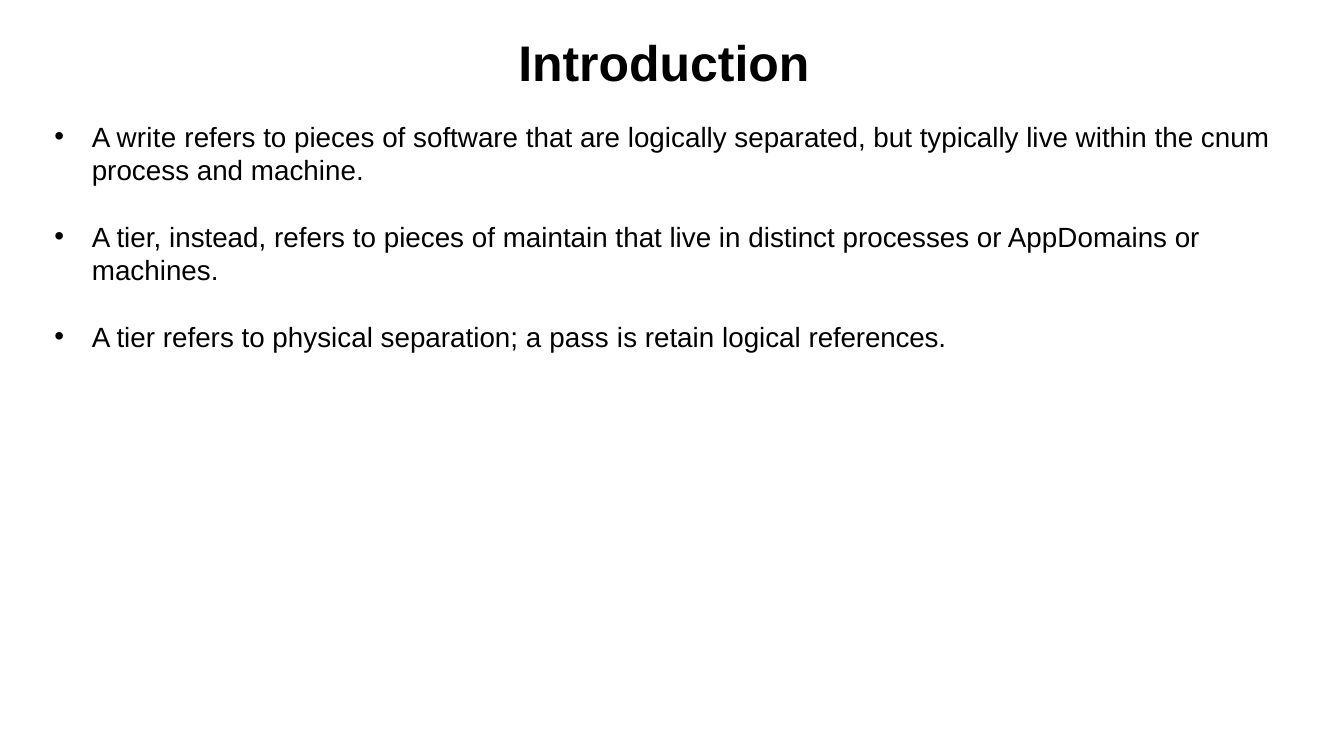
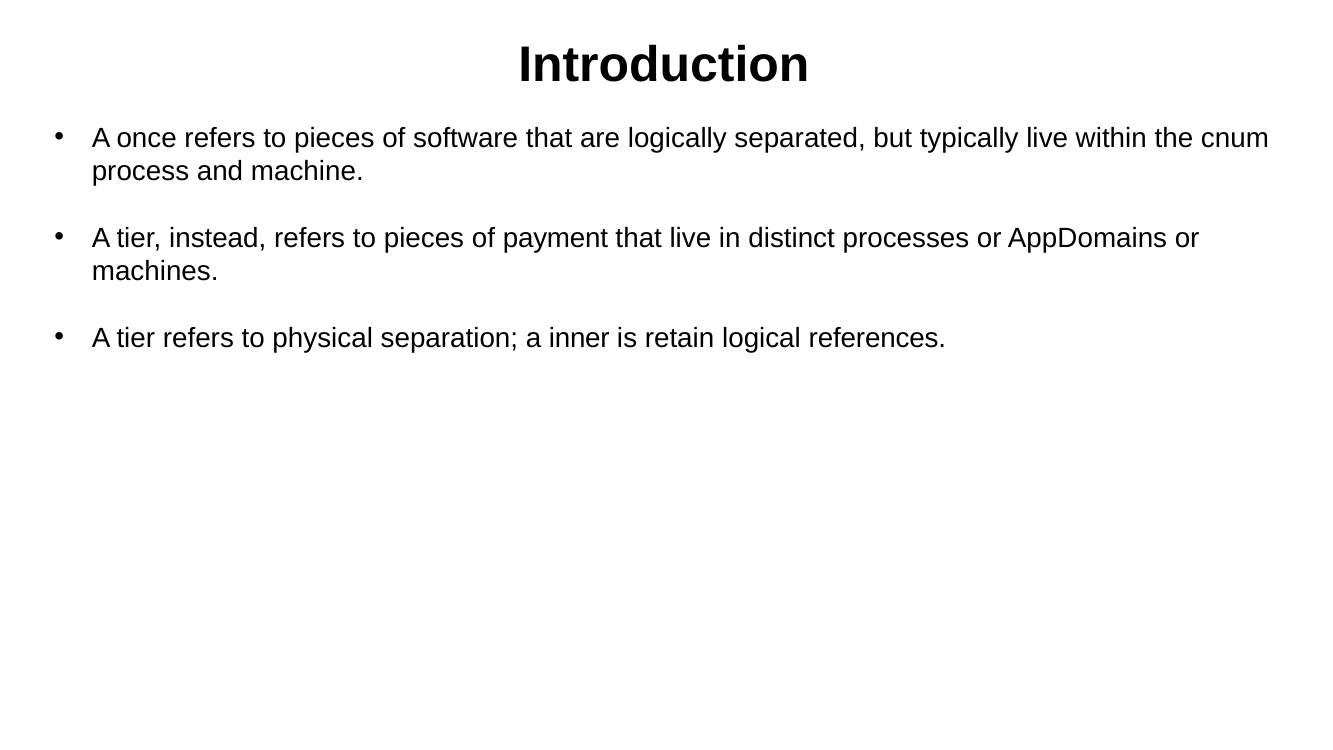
write: write -> once (147, 138)
maintain: maintain -> payment (555, 238)
pass: pass -> inner (579, 338)
